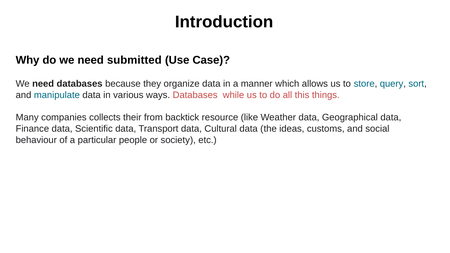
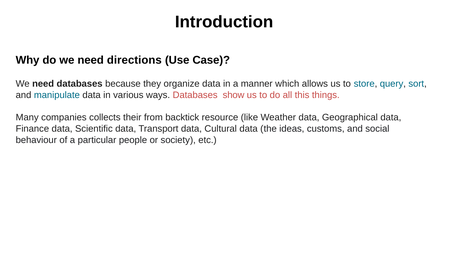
submitted: submitted -> directions (134, 60)
while: while -> show (234, 95)
